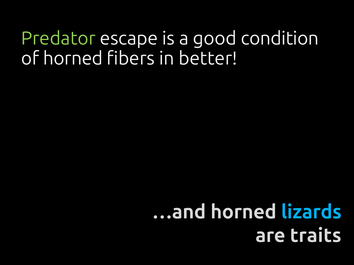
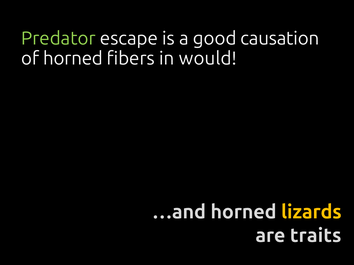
condition: condition -> causation (280, 38)
better: better -> would (208, 59)
lizards colour: light blue -> yellow (311, 212)
